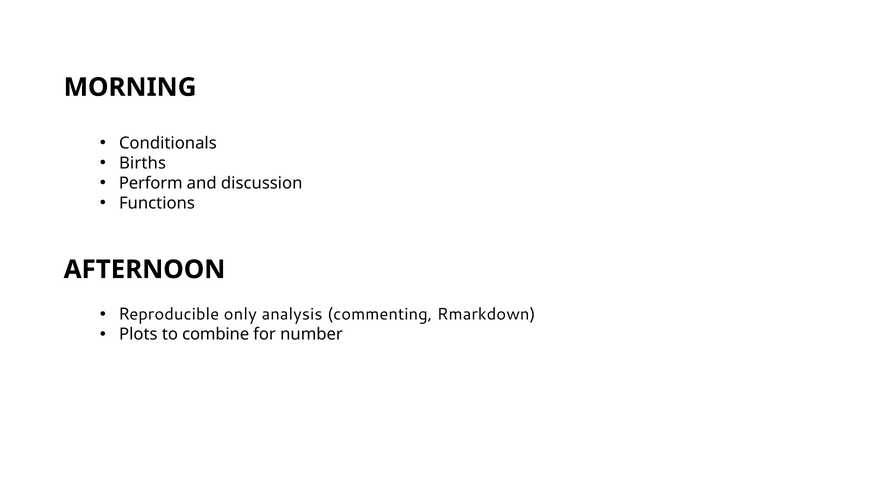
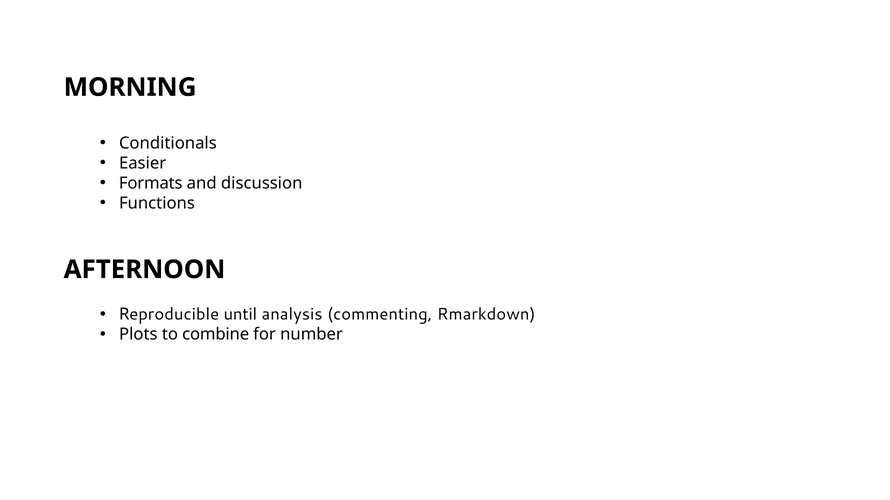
Births: Births -> Easier (143, 164)
Perform: Perform -> Formats (151, 184)
only: only -> until (240, 315)
